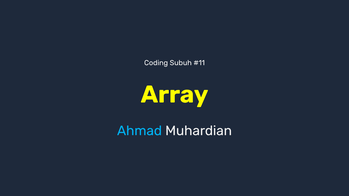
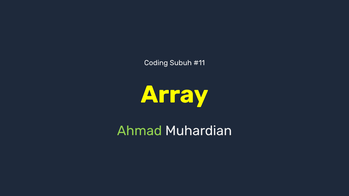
Ahmad colour: light blue -> light green (139, 131)
